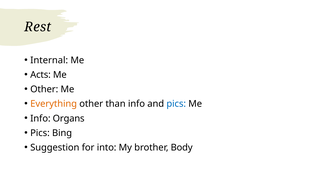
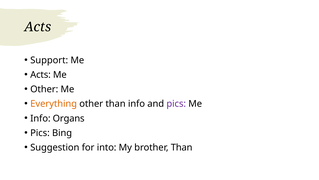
Rest: Rest -> Acts (38, 27)
Internal: Internal -> Support (49, 60)
pics colour: blue -> purple (176, 104)
brother Body: Body -> Than (182, 147)
